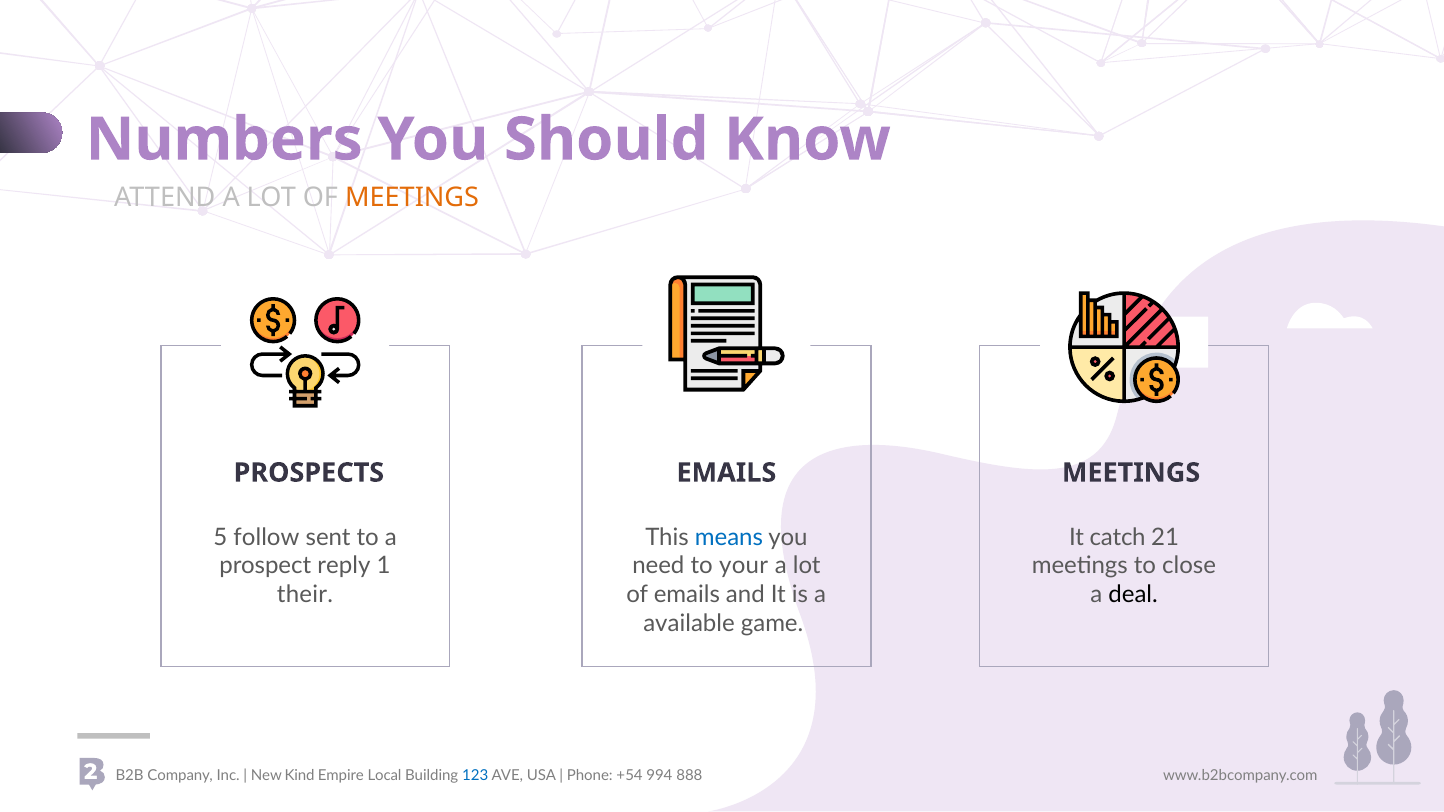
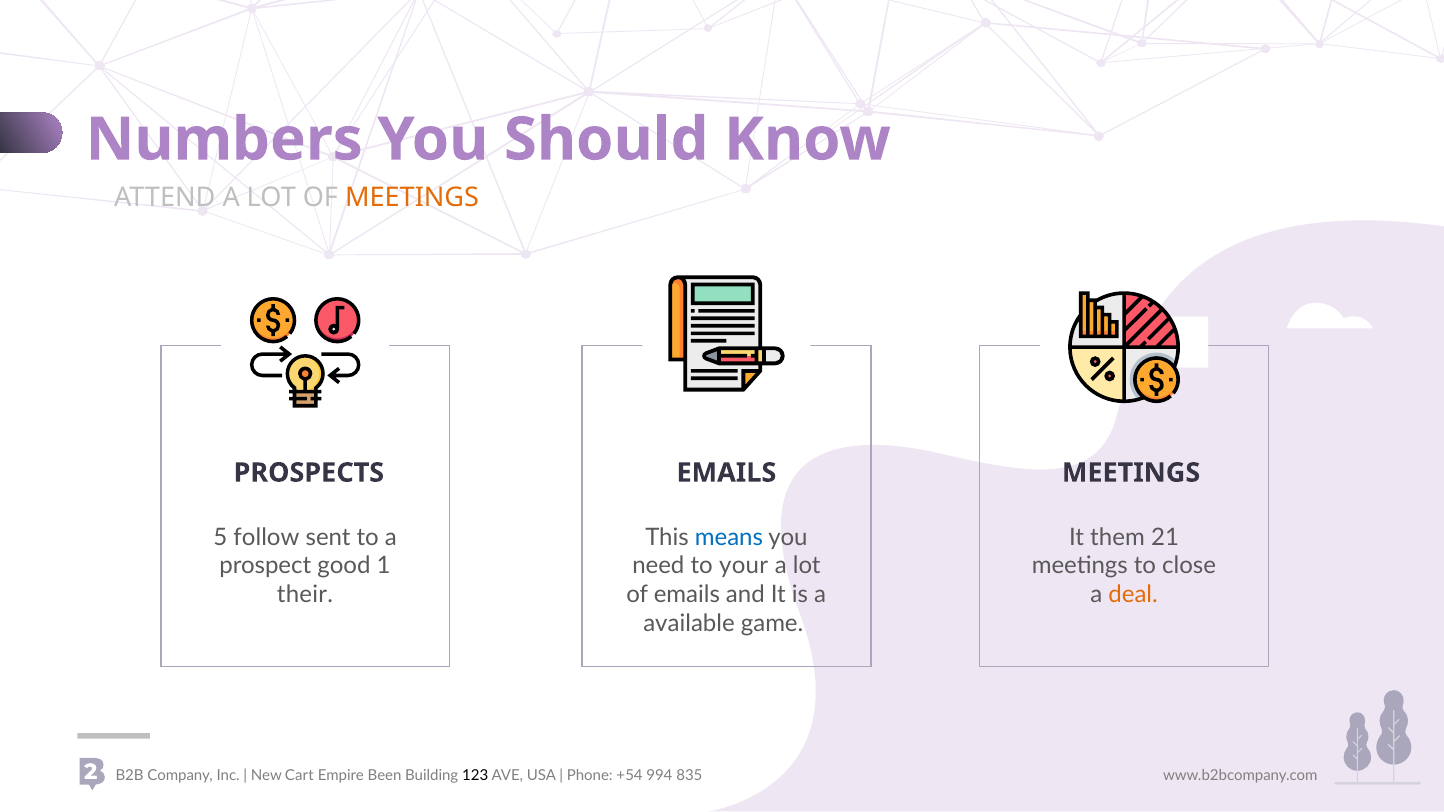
catch: catch -> them (1117, 537)
reply: reply -> good (344, 566)
deal colour: black -> orange (1133, 595)
Kind: Kind -> Cart (299, 775)
Local: Local -> Been (385, 775)
123 colour: blue -> black (475, 775)
888: 888 -> 835 (689, 775)
